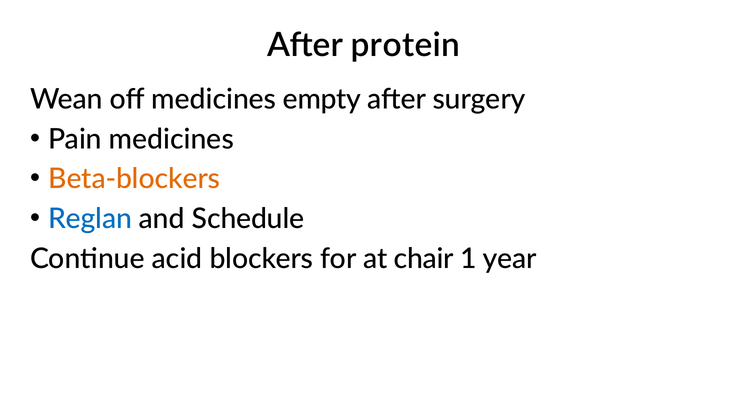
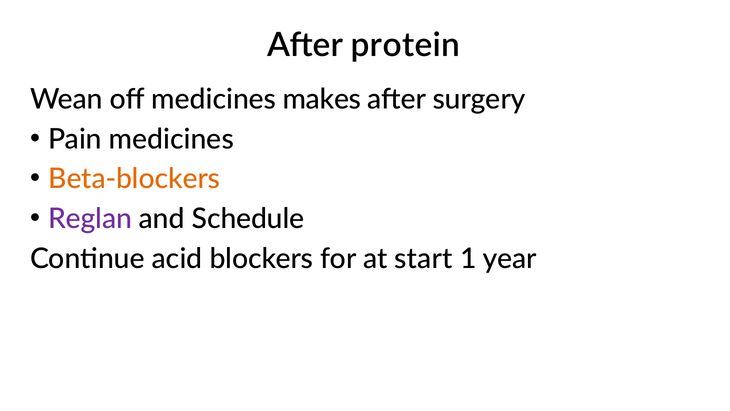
empty: empty -> makes (322, 99)
Reglan colour: blue -> purple (90, 219)
chair: chair -> start (424, 258)
